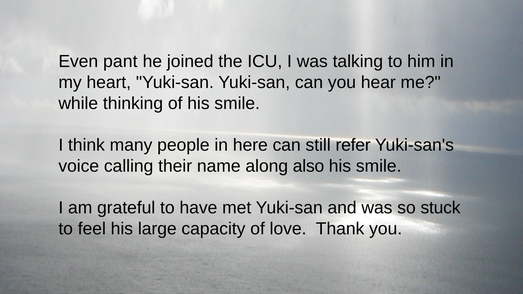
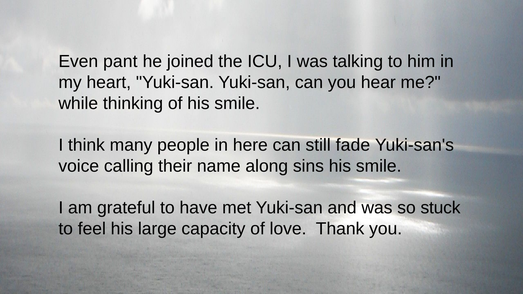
refer: refer -> fade (353, 145)
also: also -> sins (308, 166)
